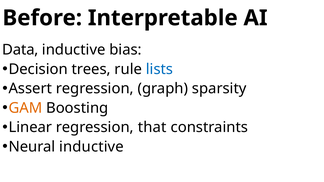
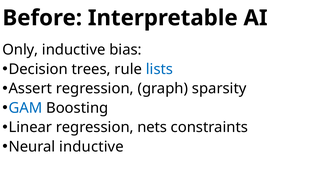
Data: Data -> Only (20, 50)
GAM colour: orange -> blue (25, 108)
that: that -> nets (152, 127)
